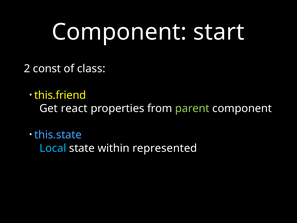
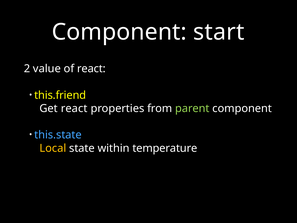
const: const -> value (47, 69)
of class: class -> react (91, 69)
Local colour: light blue -> yellow (53, 148)
represented: represented -> temperature (165, 148)
